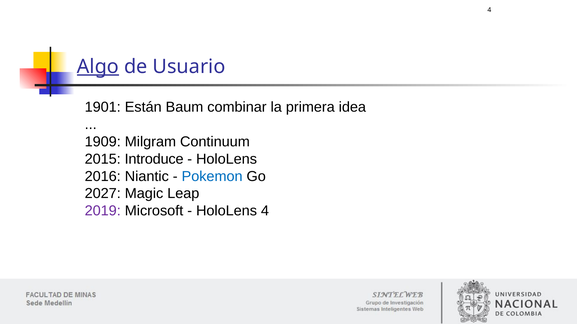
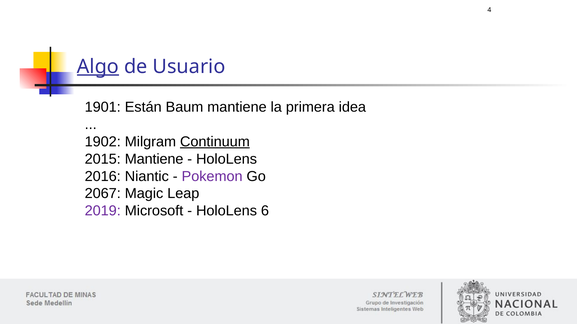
Baum combinar: combinar -> mantiene (237, 107)
1909: 1909 -> 1902 (103, 142)
Continuum underline: none -> present (215, 142)
2015 Introduce: Introduce -> Mantiene (154, 159)
Pokemon colour: blue -> purple (212, 177)
2027: 2027 -> 2067 (103, 194)
HoloLens 4: 4 -> 6 (265, 211)
